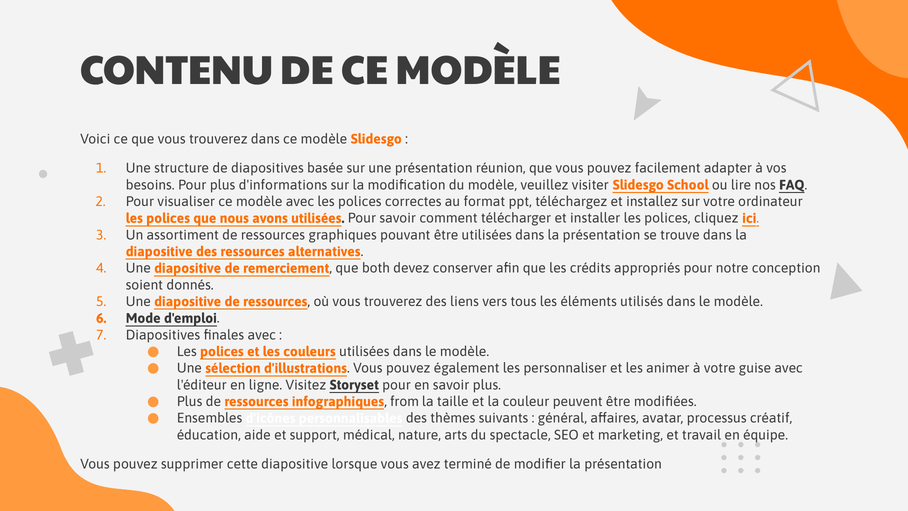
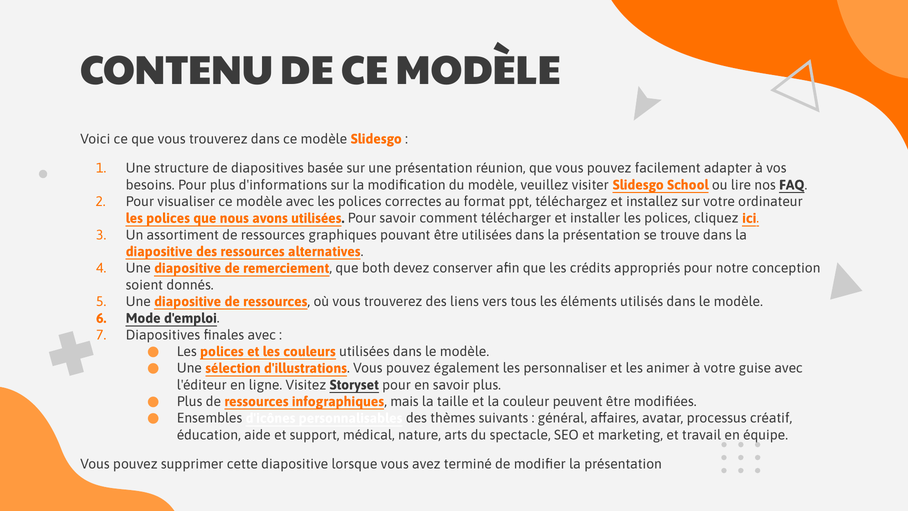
from: from -> mais (405, 401)
